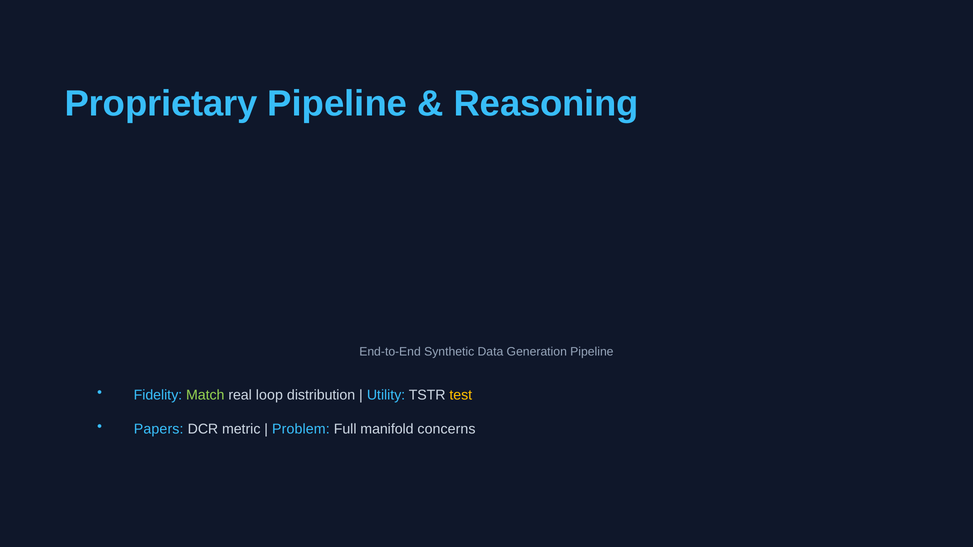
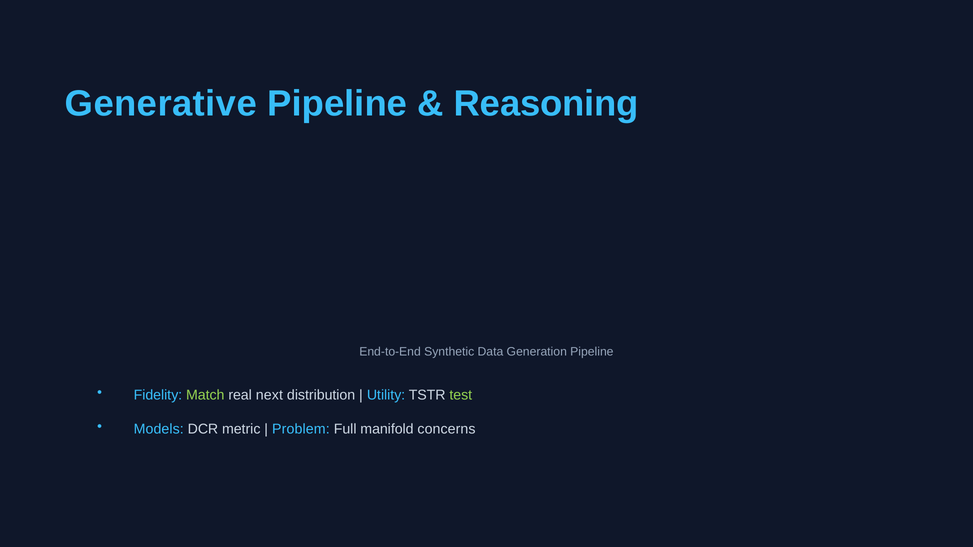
Proprietary: Proprietary -> Generative (161, 104)
loop: loop -> next (269, 395)
test colour: yellow -> light green (461, 395)
Papers: Papers -> Models (159, 429)
